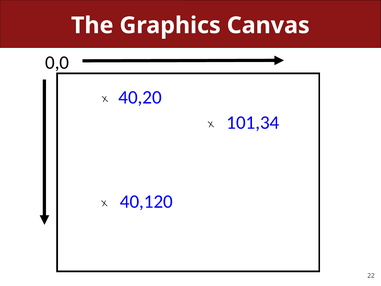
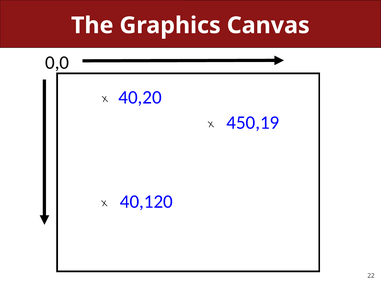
101,34: 101,34 -> 450,19 (253, 123)
